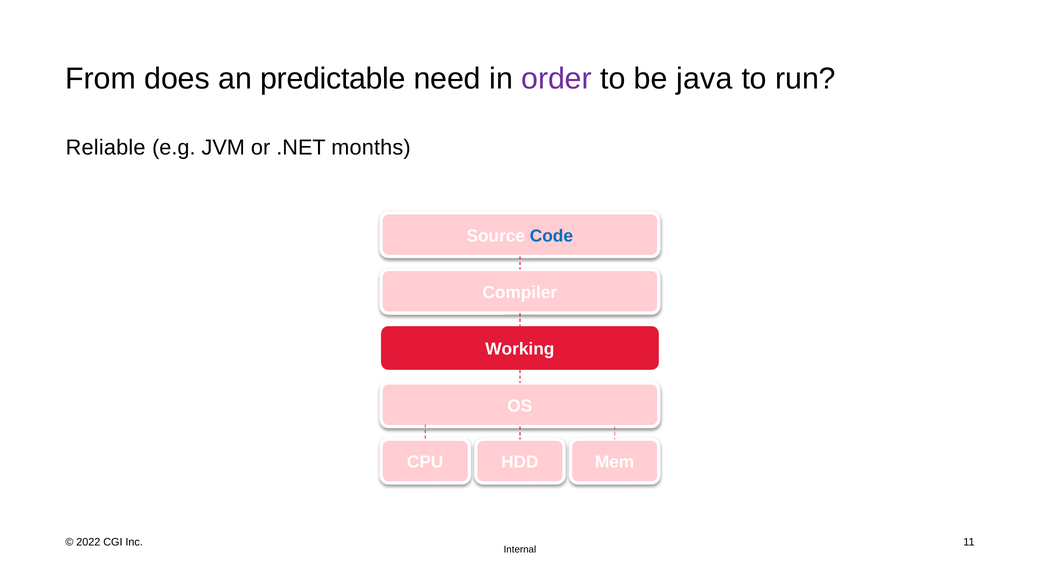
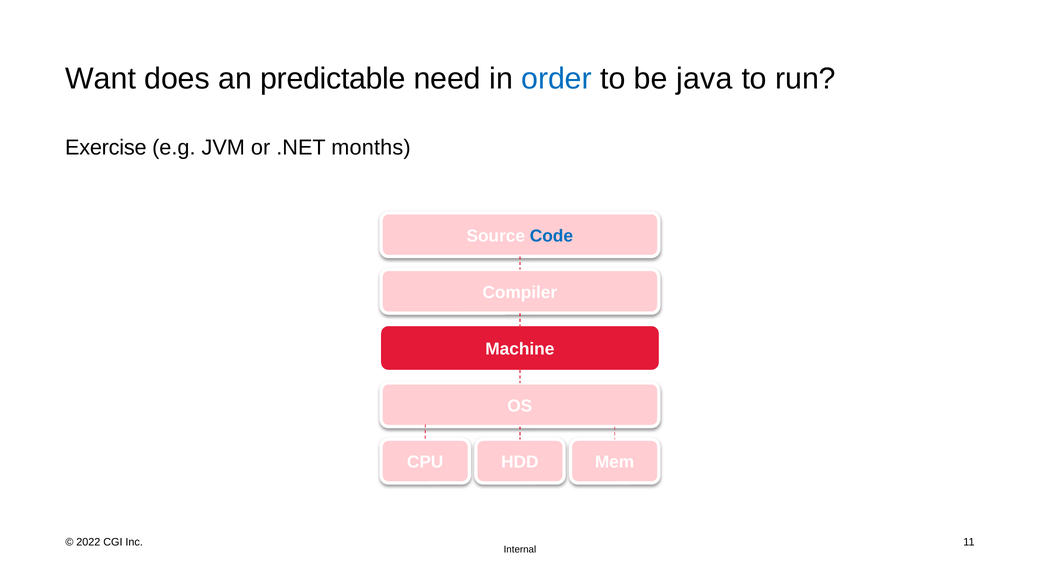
From: From -> Want (101, 79)
order colour: purple -> blue (557, 79)
Reliable: Reliable -> Exercise (106, 147)
Working: Working -> Machine (520, 349)
